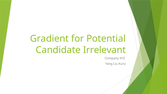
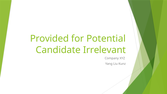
Gradient: Gradient -> Provided (49, 39)
